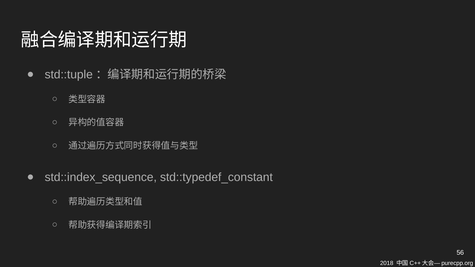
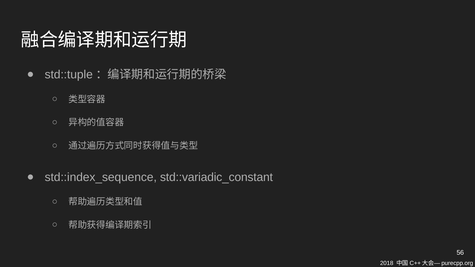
std::typedef_constant: std::typedef_constant -> std::variadic_constant (216, 177)
